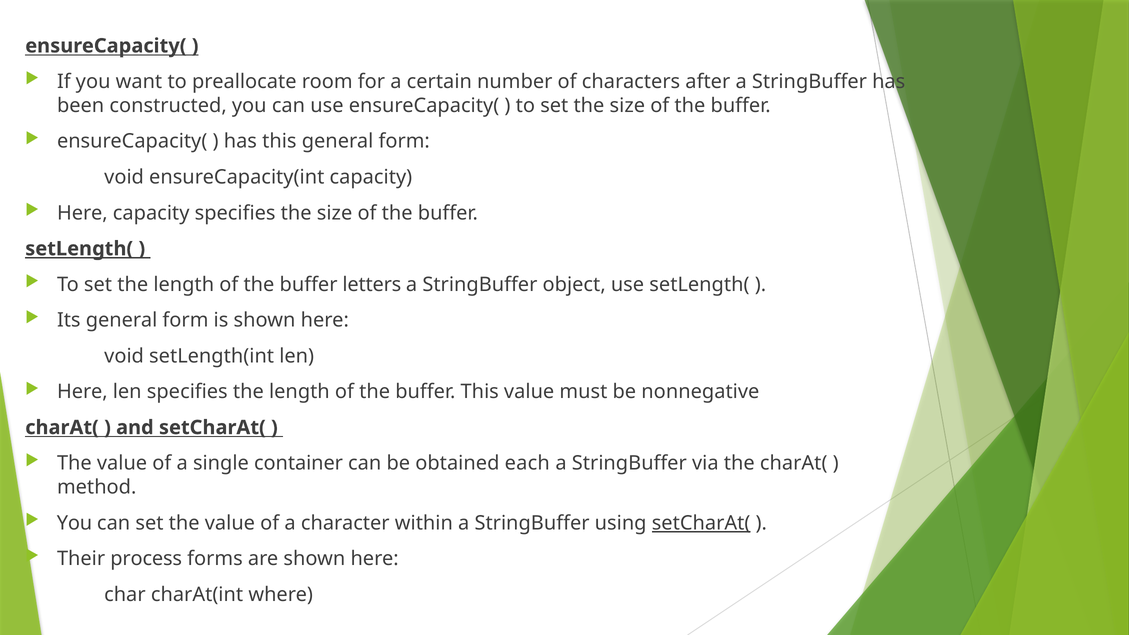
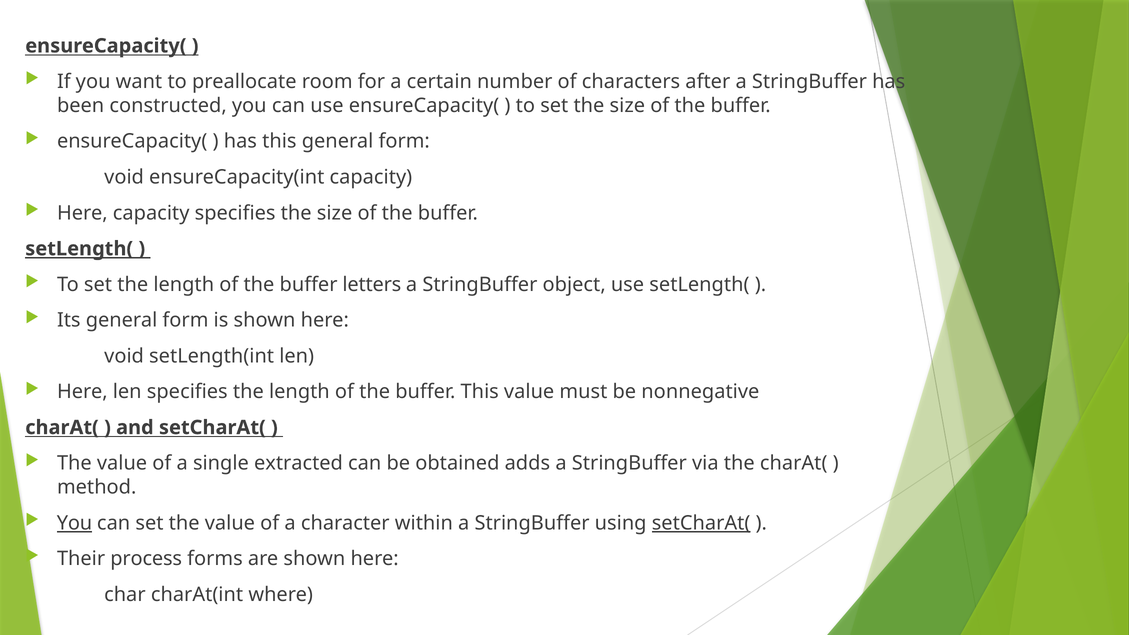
container: container -> extracted (298, 463)
each: each -> adds (527, 463)
You underline: none -> present (74, 523)
